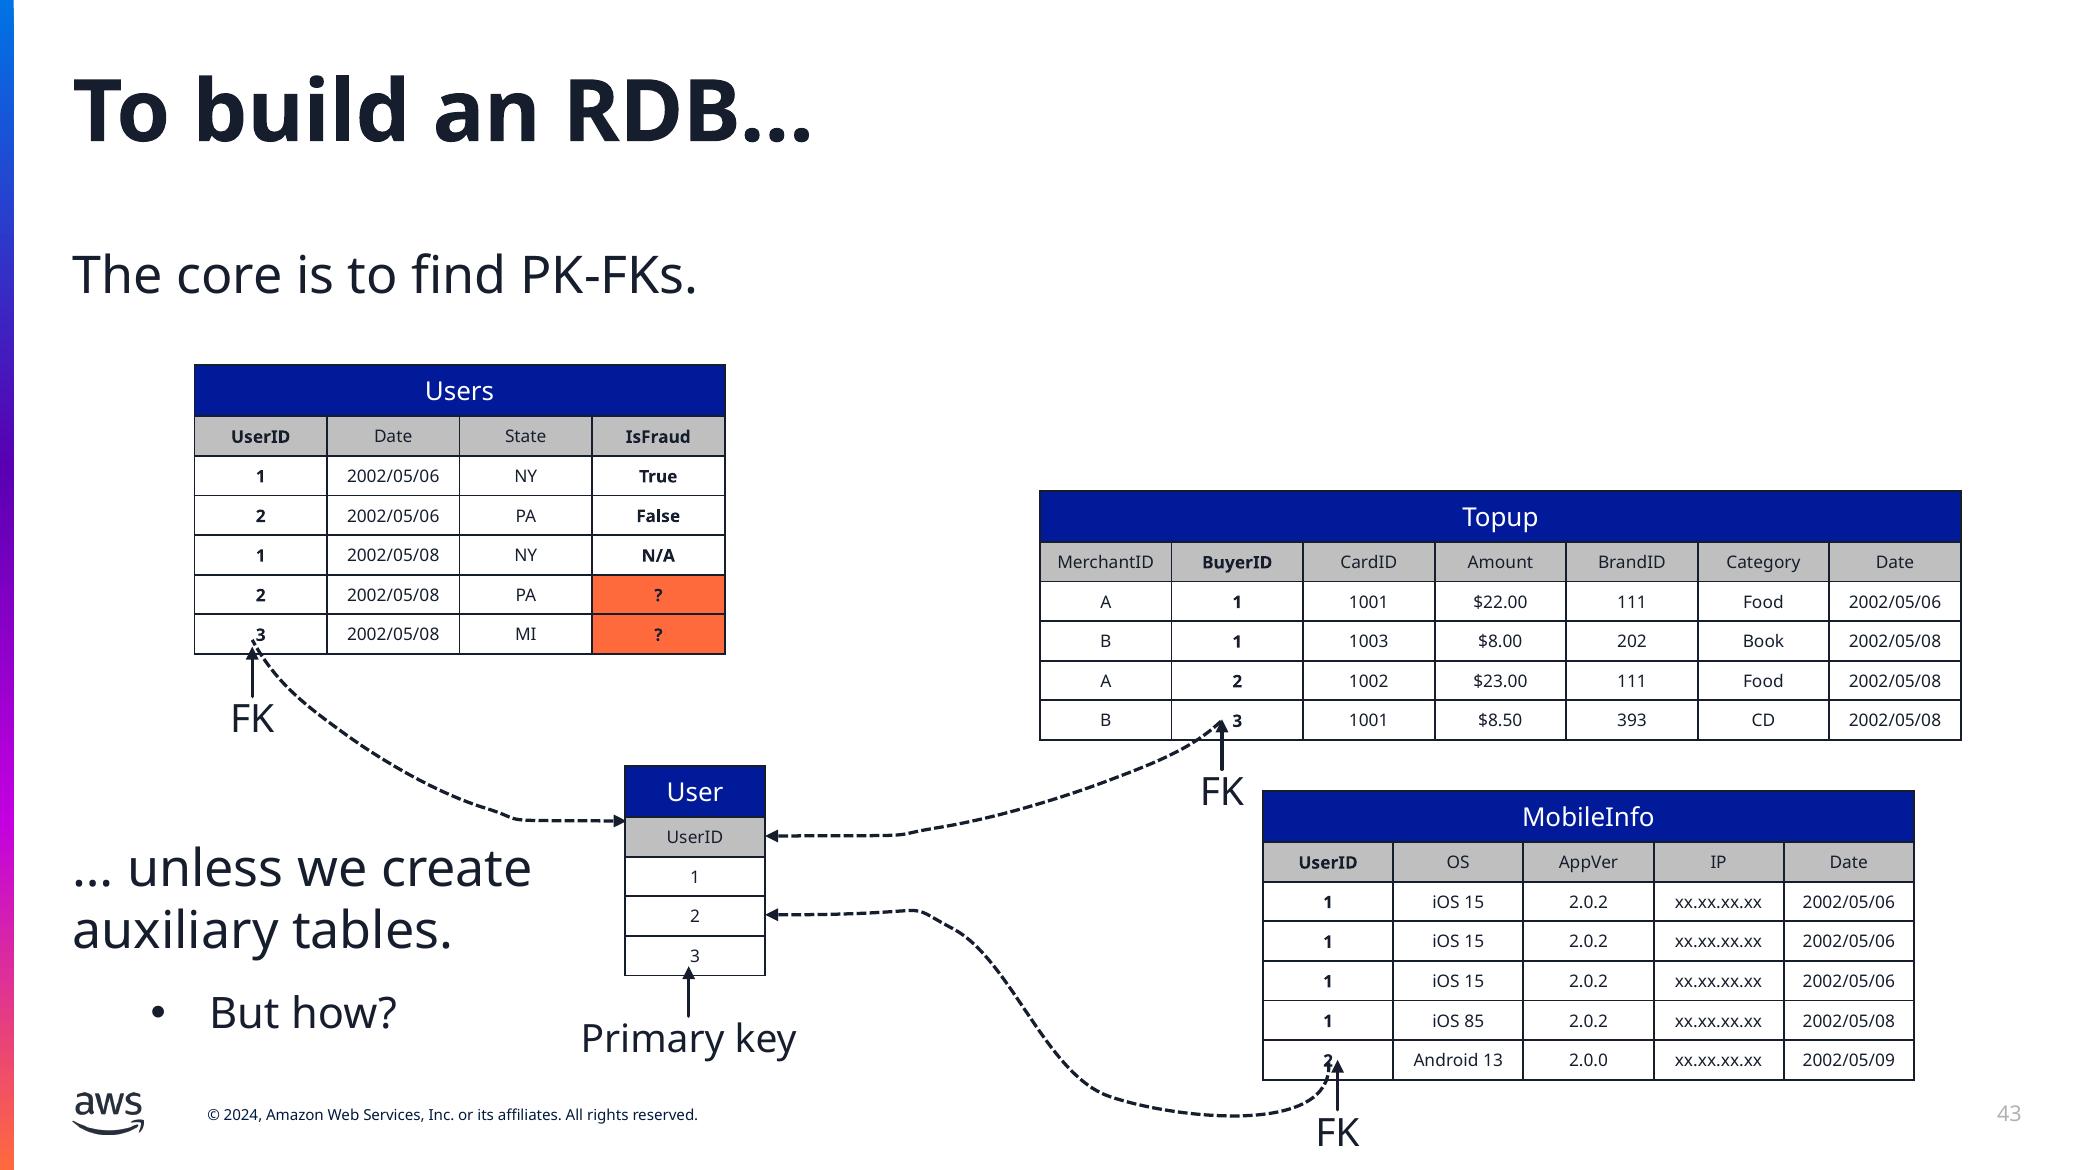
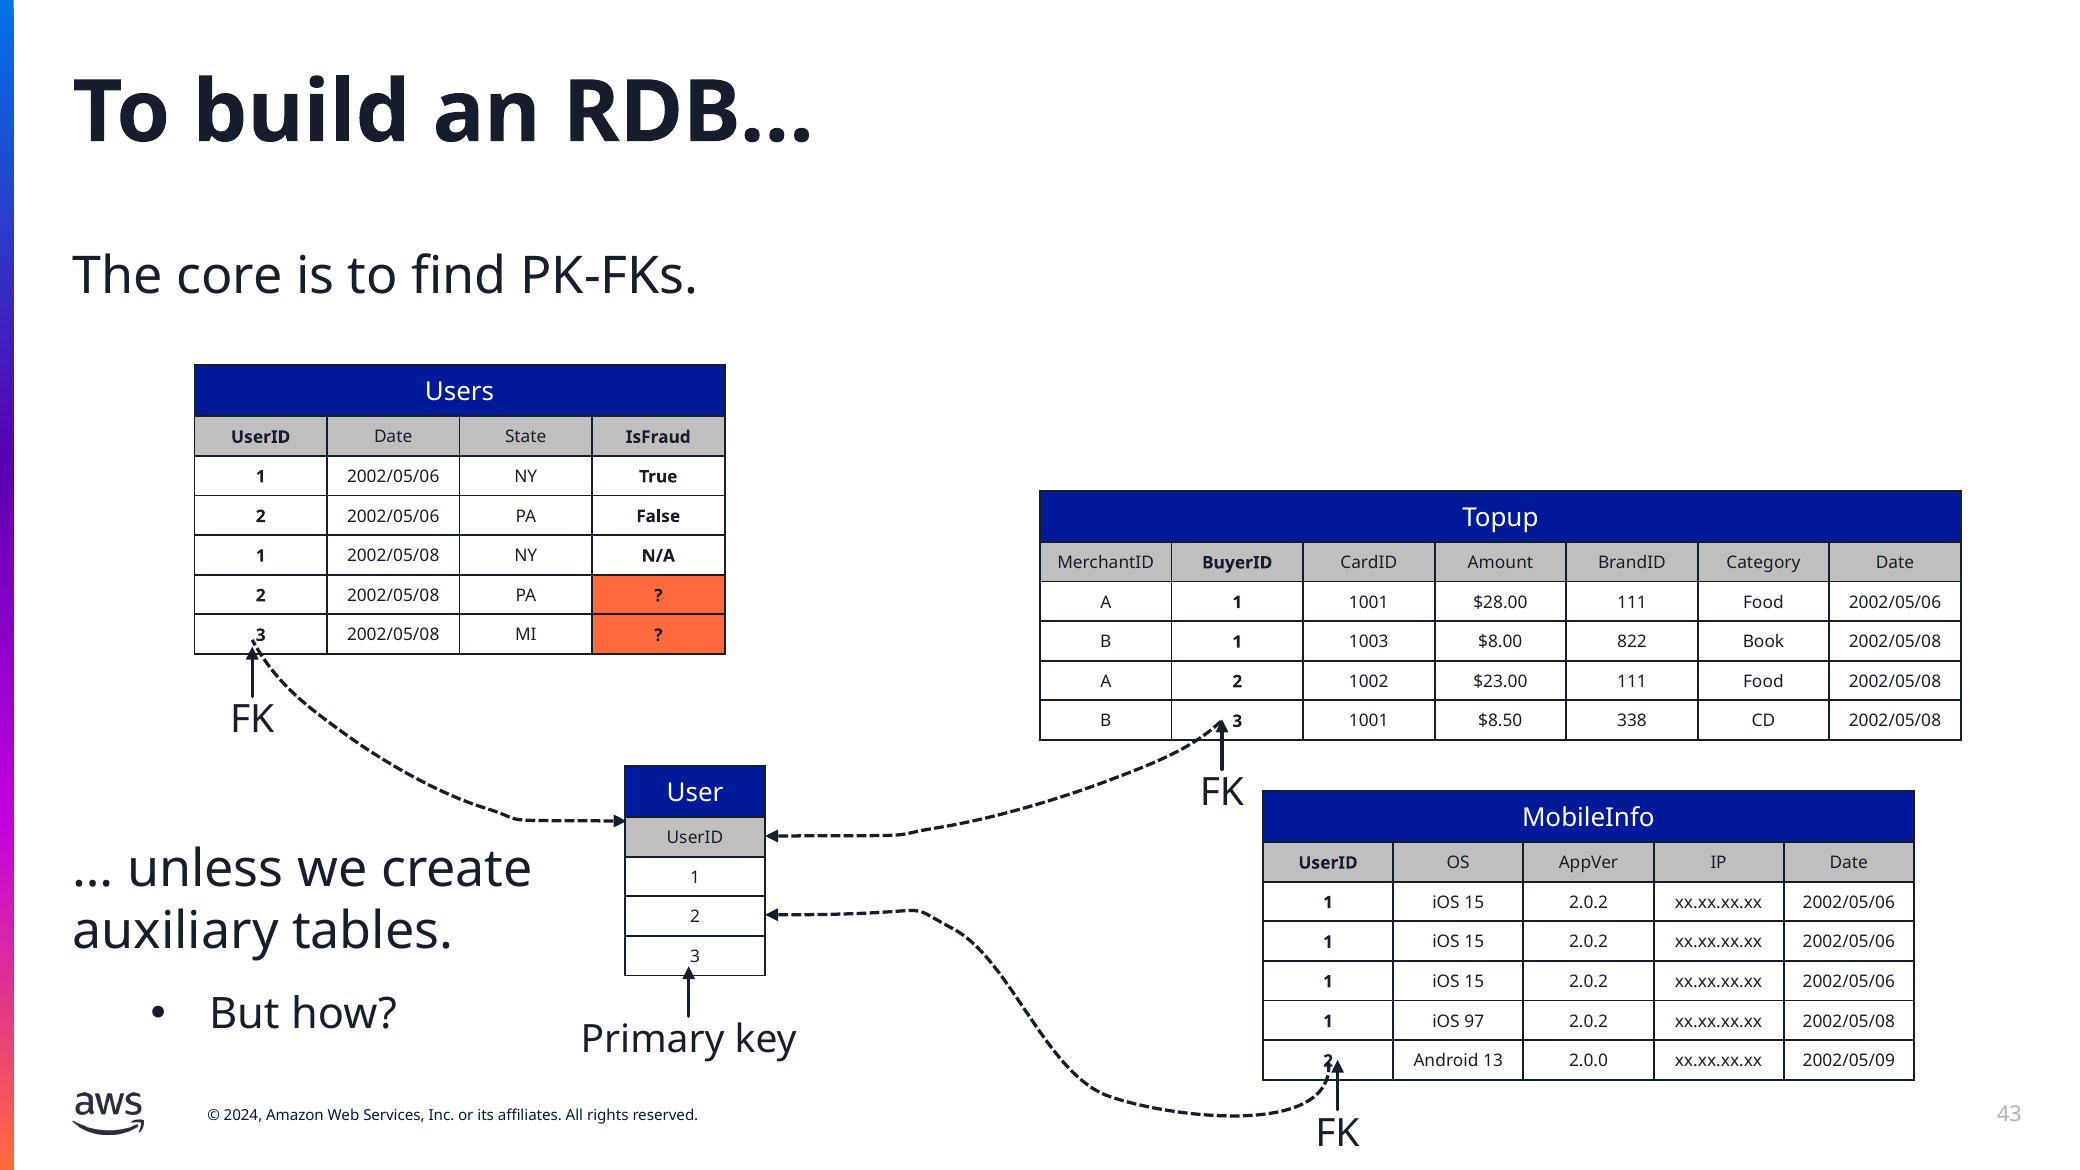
$22.00: $22.00 -> $28.00 (1500, 602)
202: 202 -> 822 (1632, 642)
393: 393 -> 338 (1632, 721)
85: 85 -> 97 (1474, 1021)
